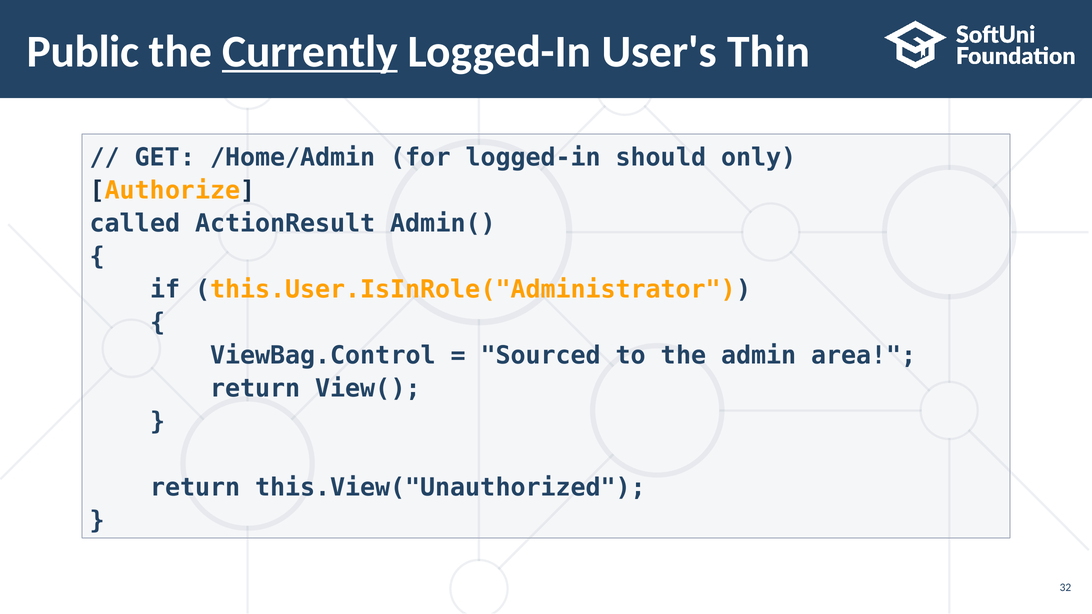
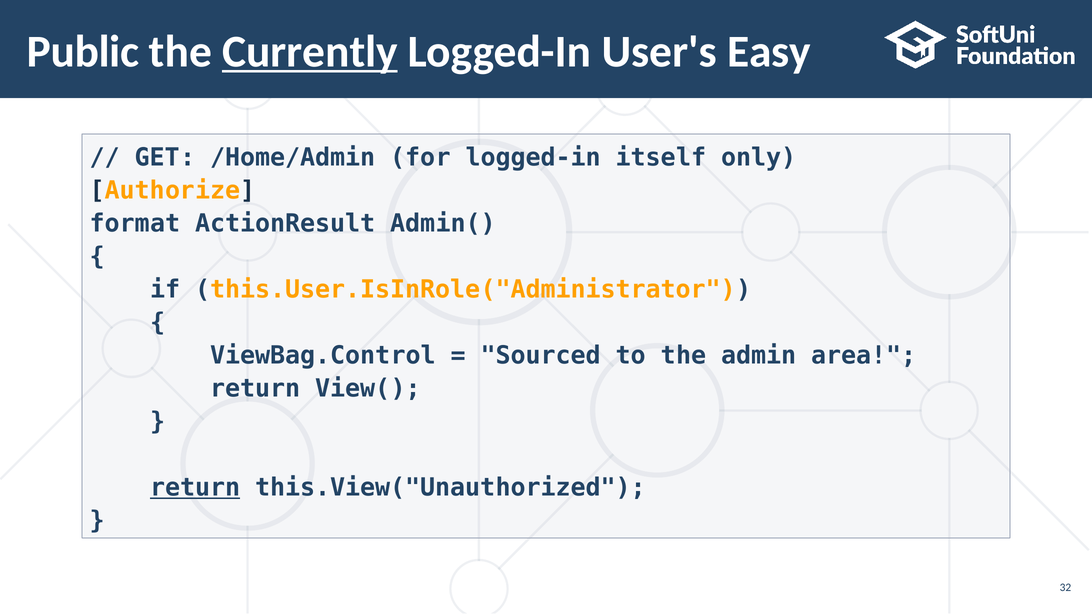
Thin: Thin -> Easy (769, 52)
should: should -> itself (661, 158)
called: called -> format (135, 224)
return underline: none -> present (195, 488)
